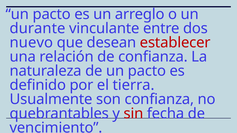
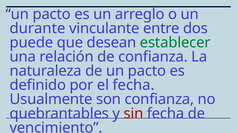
nuevo: nuevo -> puede (31, 43)
establecer colour: red -> green (175, 43)
el tierra: tierra -> fecha (134, 85)
